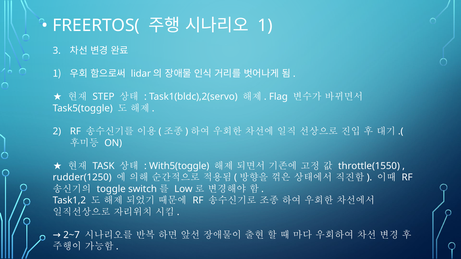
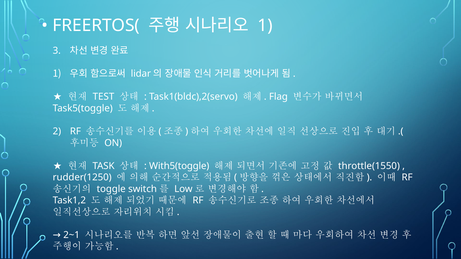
STEP: STEP -> TEST (103, 97)
2~7: 2~7 -> 2~1 (72, 235)
